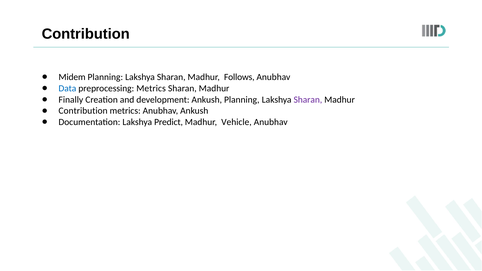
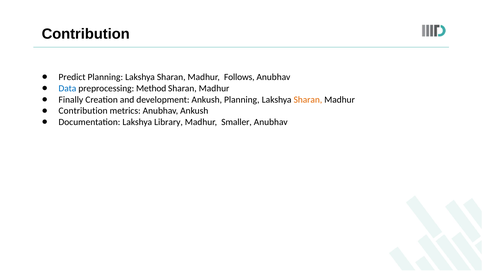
Midem: Midem -> Predict (72, 77)
preprocessing Metrics: Metrics -> Method (151, 88)
Sharan colour: purple -> orange (308, 100)
Predict: Predict -> Library (169, 122)
Vehicle: Vehicle -> Smaller (237, 122)
